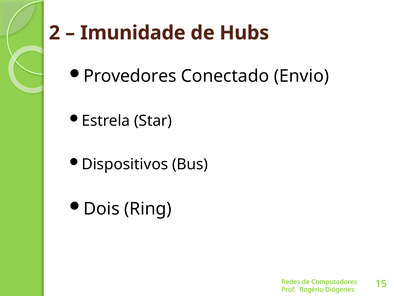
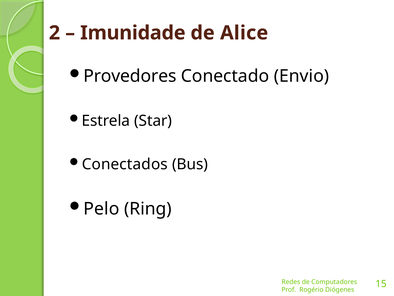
Hubs: Hubs -> Alice (244, 33)
Dispositivos: Dispositivos -> Conectados (125, 164)
Dois: Dois -> Pelo (101, 209)
